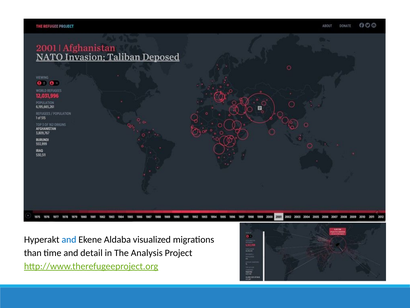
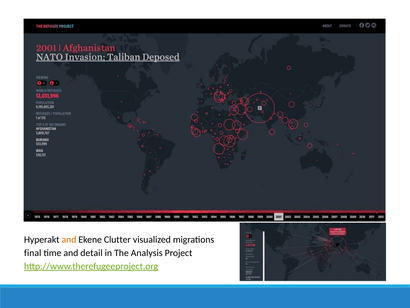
and colour: blue -> orange (69, 239)
Aldaba: Aldaba -> Clutter (117, 239)
than: than -> final (33, 253)
